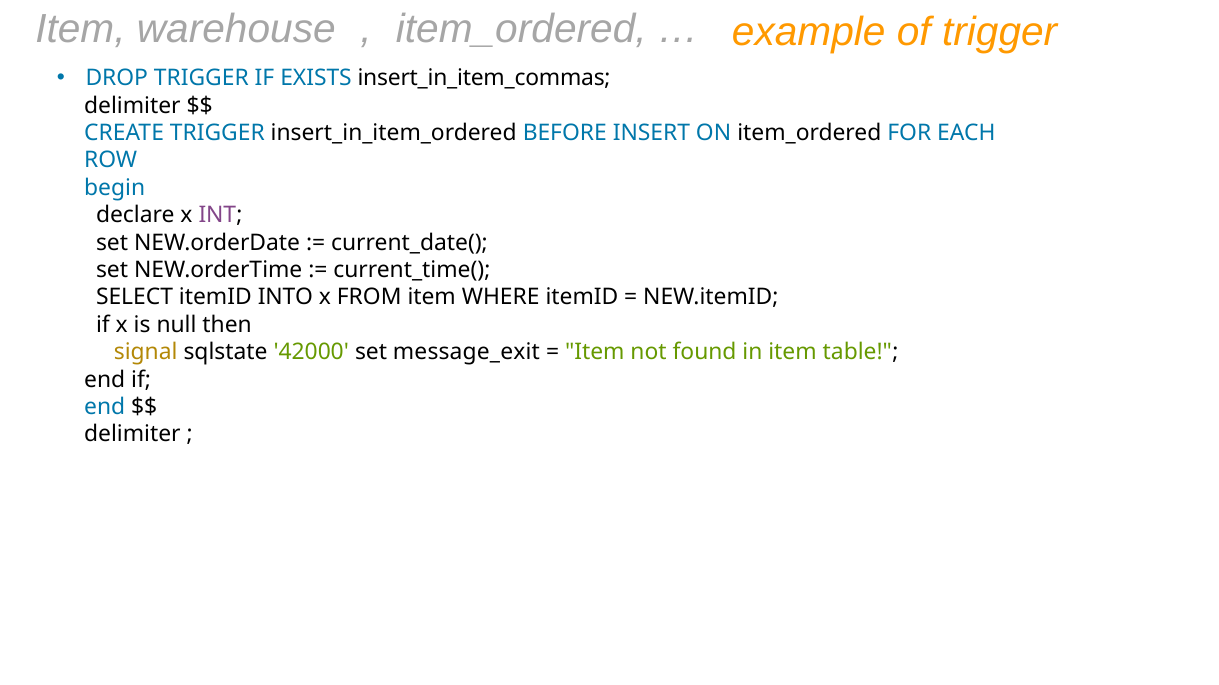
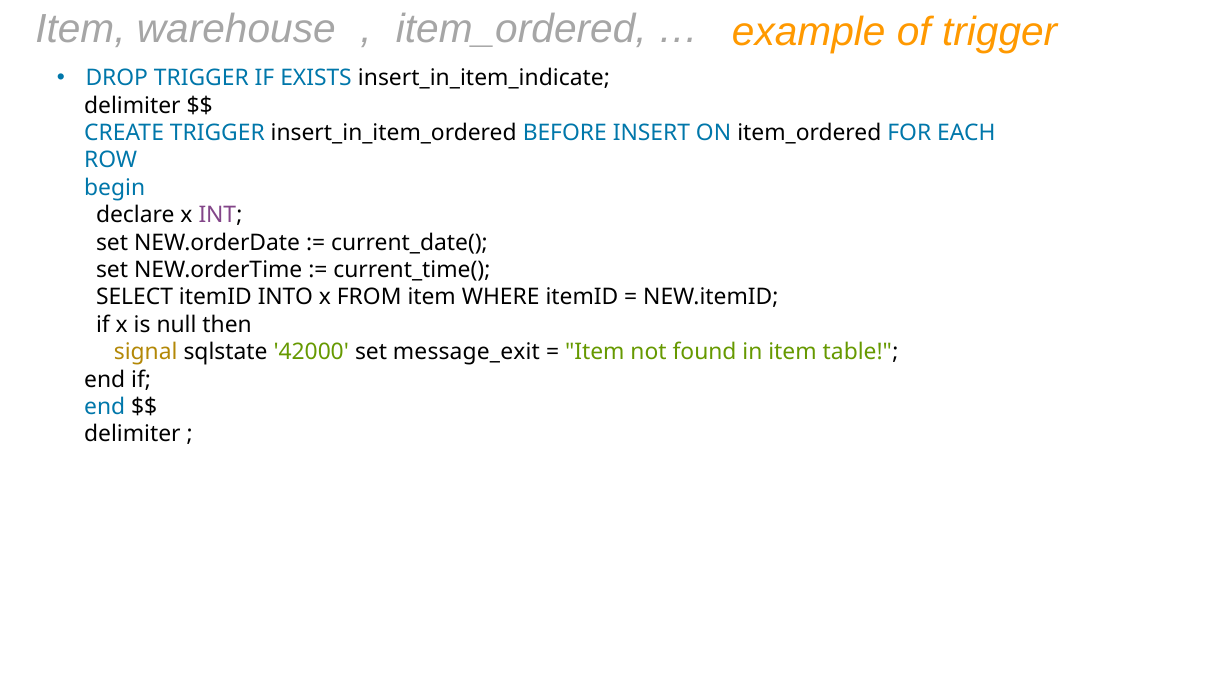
insert_in_item_commas: insert_in_item_commas -> insert_in_item_indicate (484, 78)
